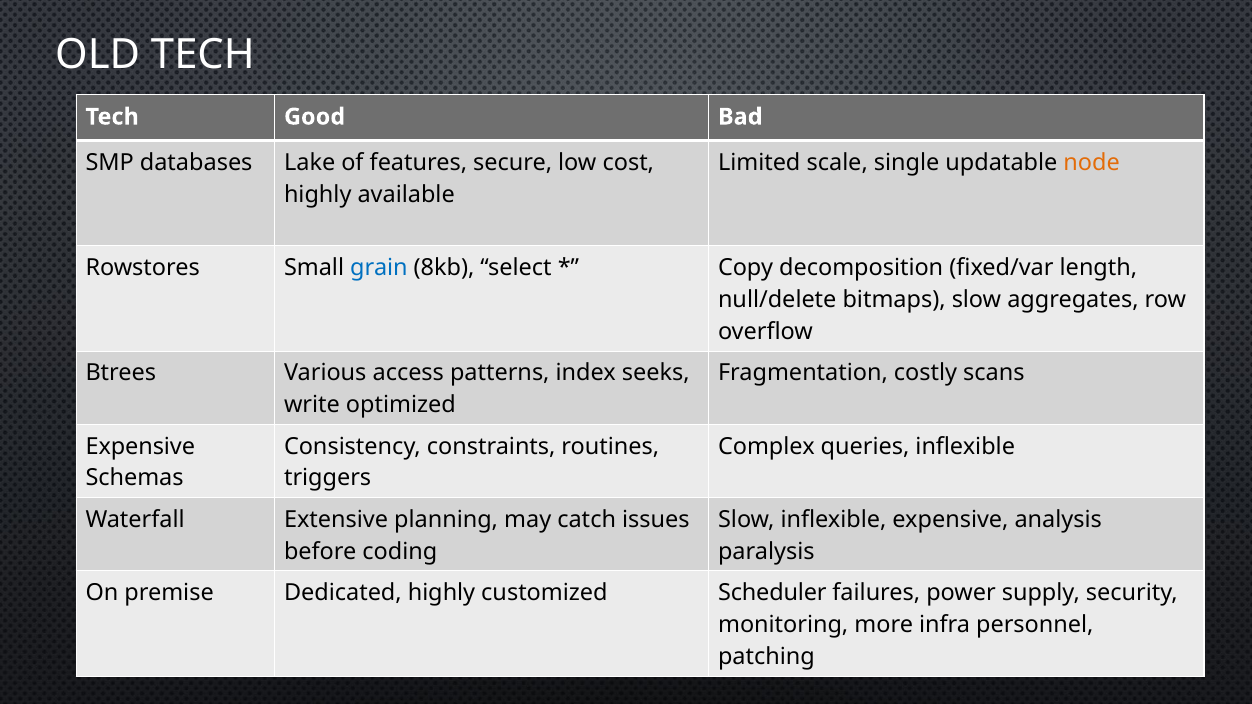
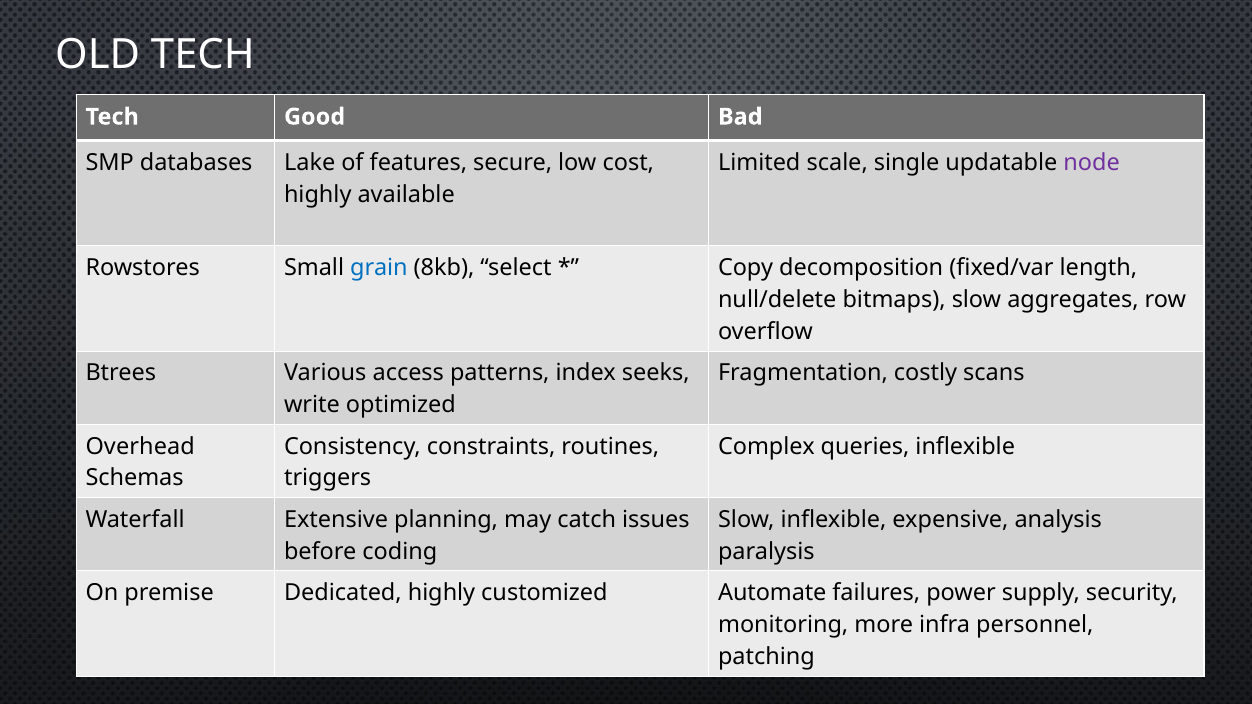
node colour: orange -> purple (1092, 163)
Expensive: Expensive -> Overhead (140, 446)
Scheduler: Scheduler -> Automate (772, 593)
